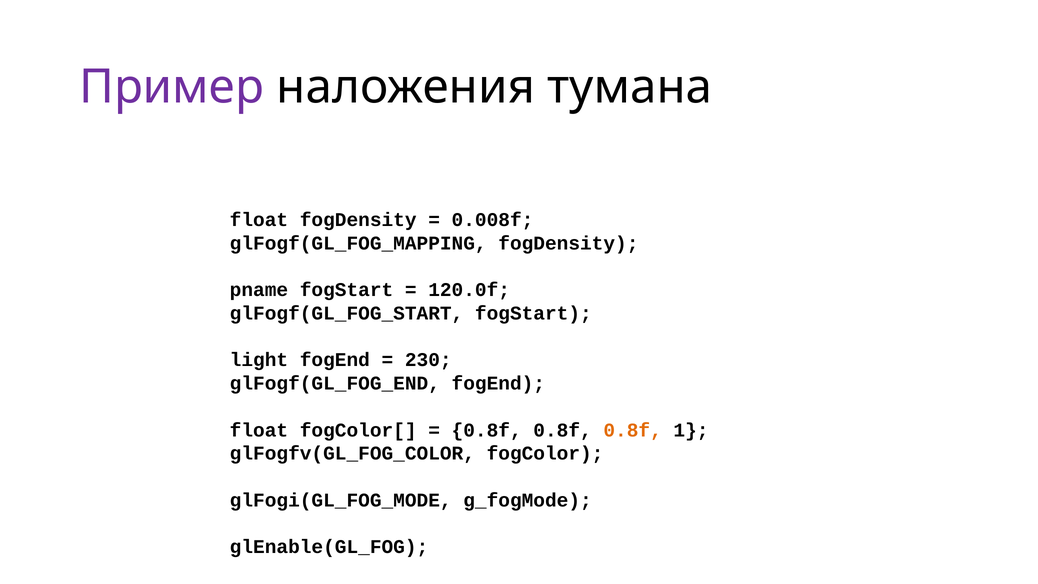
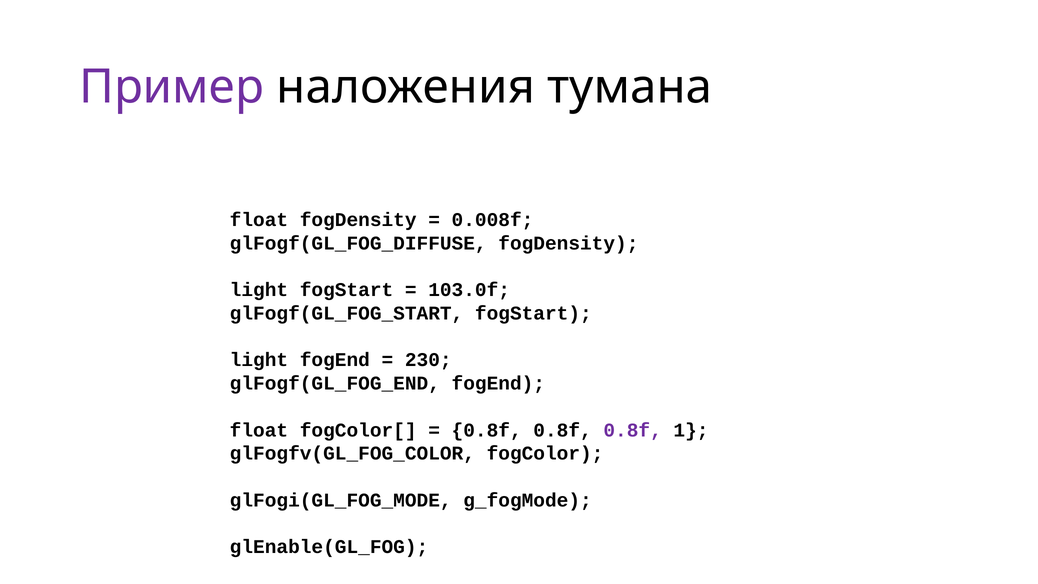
glFogf(GL_FOG_MAPPING: glFogf(GL_FOG_MAPPING -> glFogf(GL_FOG_DIFFUSE (358, 243)
pname: pname -> light (259, 290)
120.0f: 120.0f -> 103.0f (469, 290)
0.8f colour: orange -> purple (633, 430)
